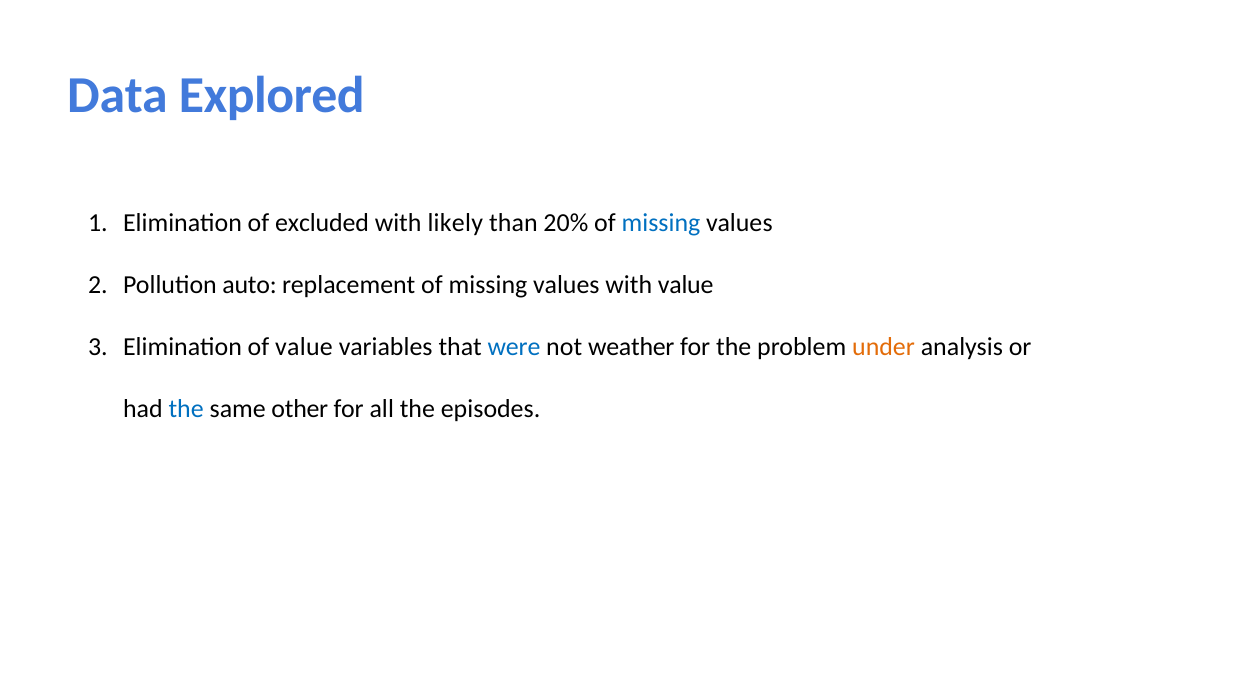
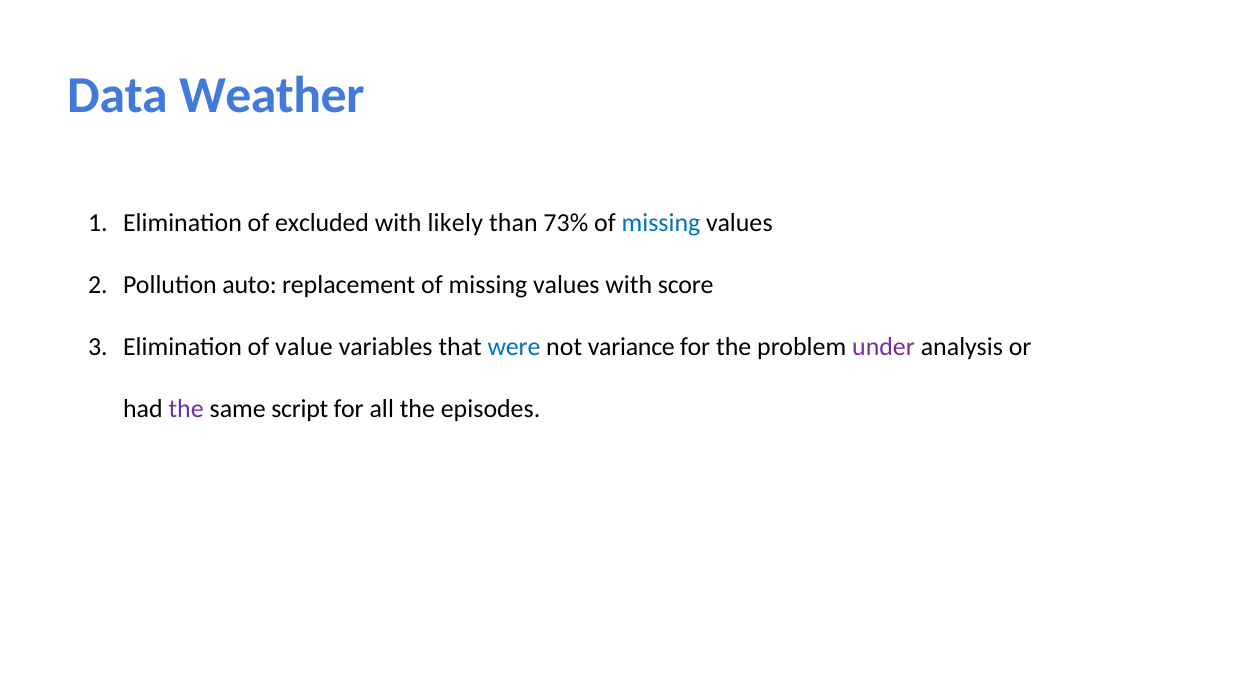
Explored: Explored -> Weather (272, 95)
20%: 20% -> 73% (566, 223)
with value: value -> score (686, 285)
weather: weather -> variance (631, 347)
under colour: orange -> purple (884, 347)
the colour: blue -> purple (186, 409)
other: other -> script (300, 409)
